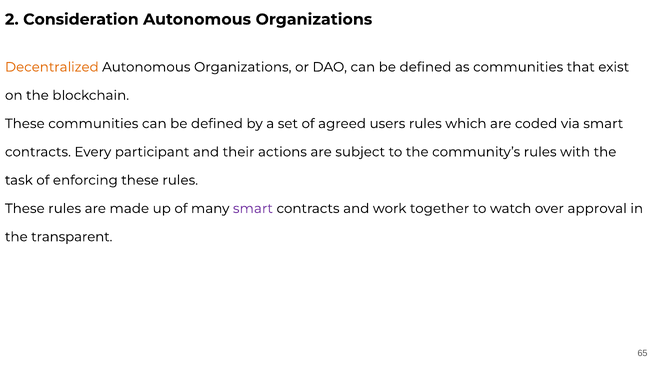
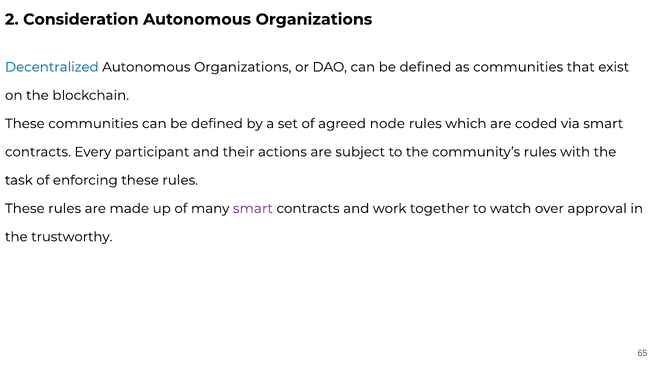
Decentralized colour: orange -> blue (52, 67)
users: users -> node (387, 124)
transparent: transparent -> trustworthy (72, 237)
